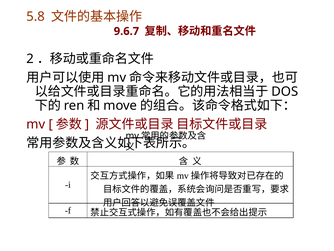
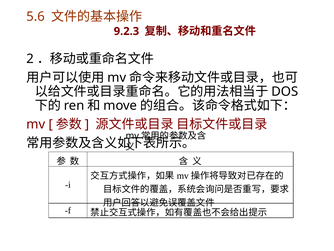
5.8: 5.8 -> 5.6 (36, 17)
9.6.7: 9.6.7 -> 9.2.3 (126, 31)
